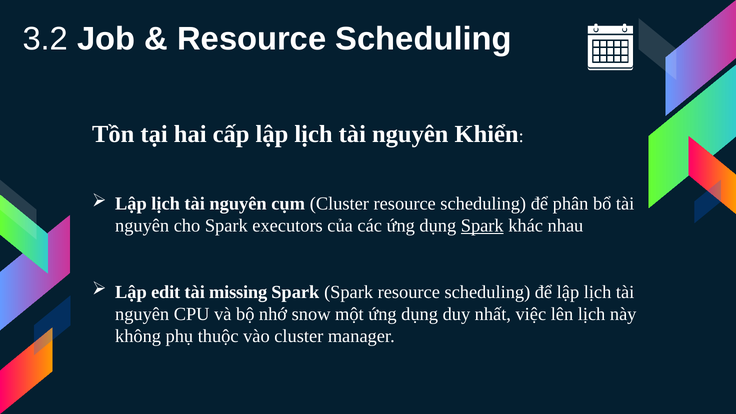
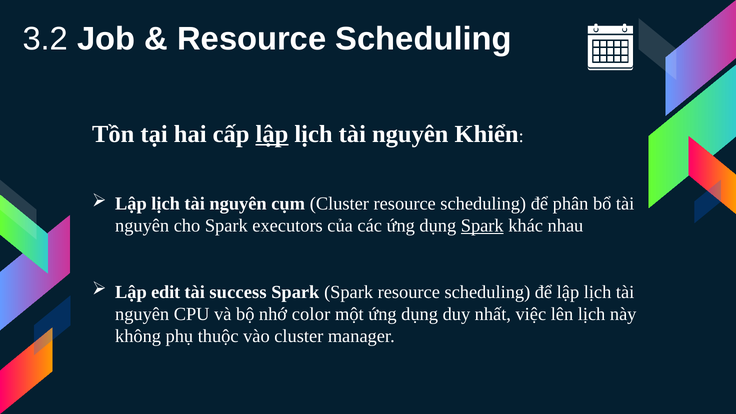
lập underline: none -> present (272, 134)
missing: missing -> success (238, 292)
snow: snow -> color (311, 314)
